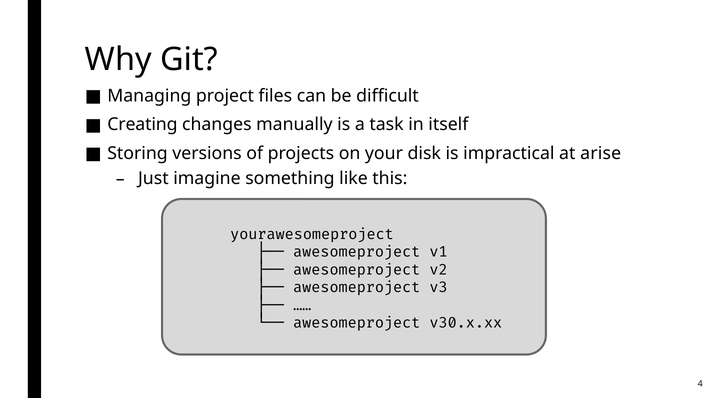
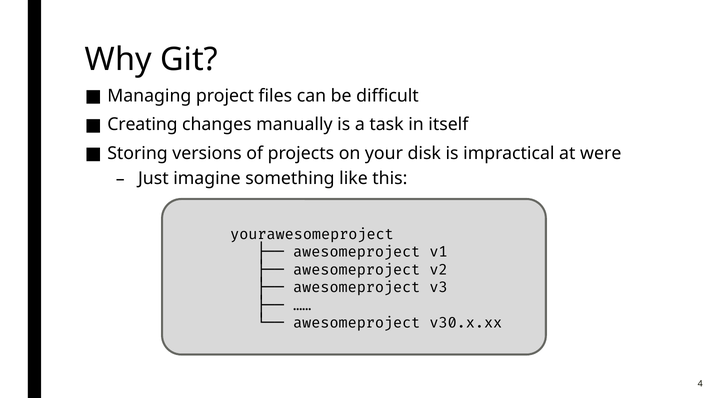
arise: arise -> were (601, 153)
